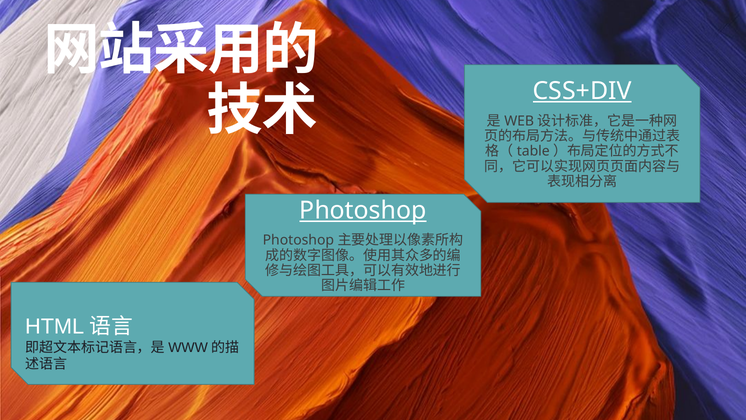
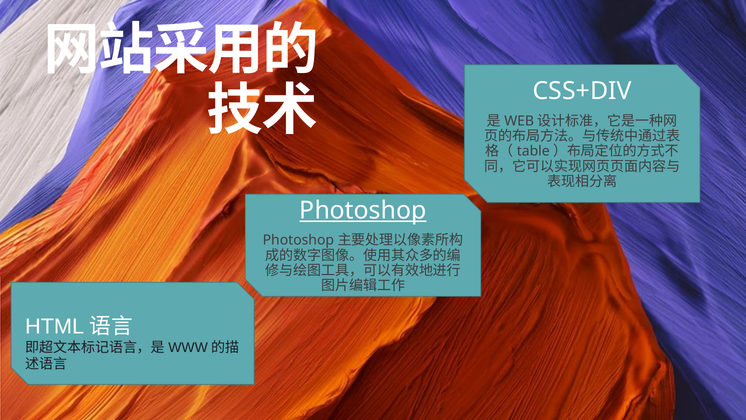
CSS+DIV underline: present -> none (582, 91)
